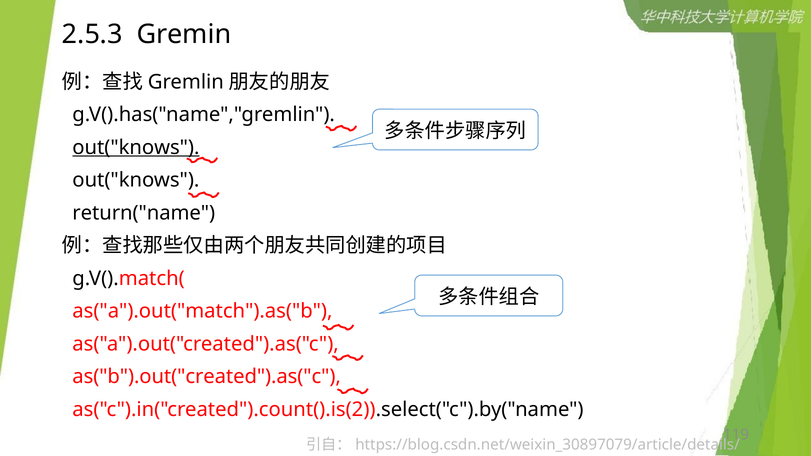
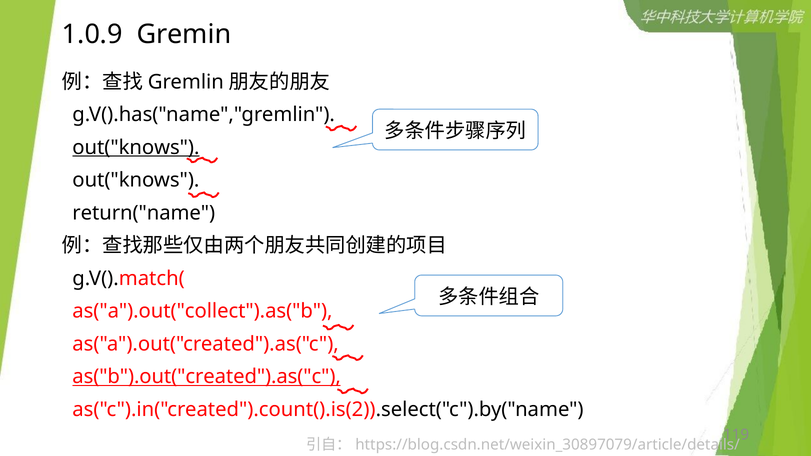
2.5.3: 2.5.3 -> 1.0.9 (92, 34)
as("a").out("match").as("b: as("a").out("match").as("b -> as("a").out("collect").as("b (202, 311)
as("b").out("created").as("c underline: none -> present (207, 377)
